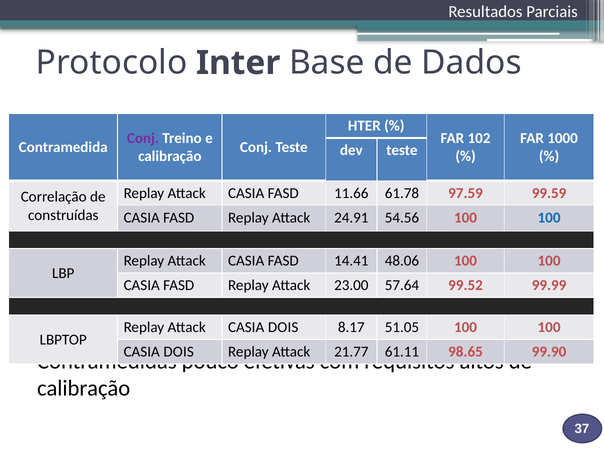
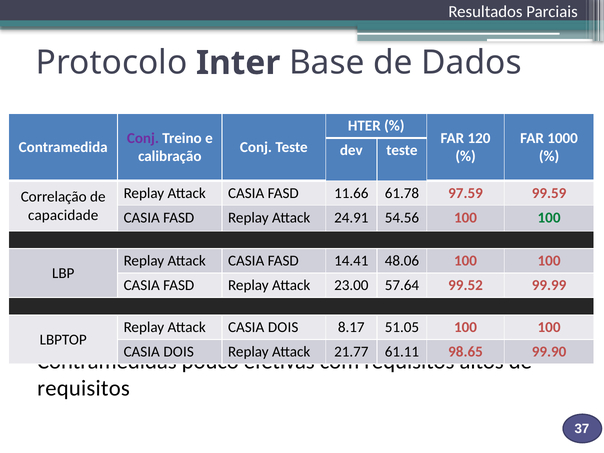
102: 102 -> 120 (479, 138)
construídas: construídas -> capacidade (63, 215)
100 colour: blue -> green (549, 218)
calibração: calibração -> requisitos (84, 388)
